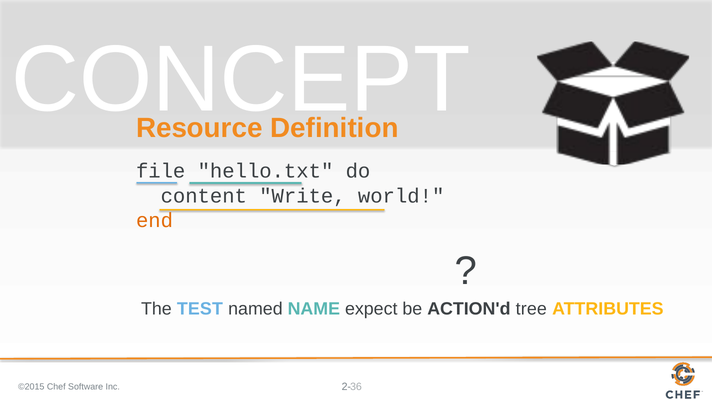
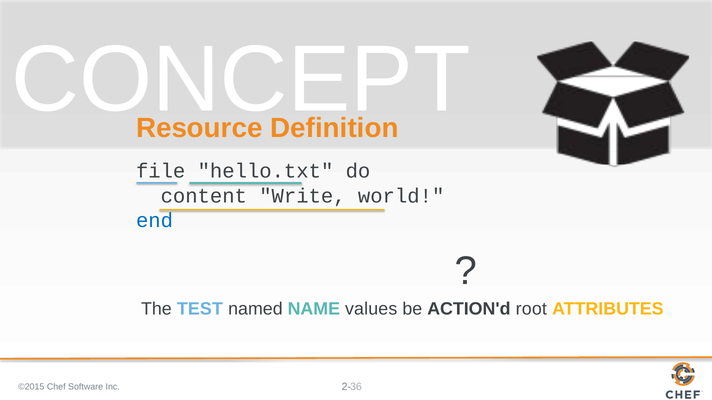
end colour: orange -> blue (155, 221)
expect: expect -> values (371, 309)
tree: tree -> root (531, 309)
